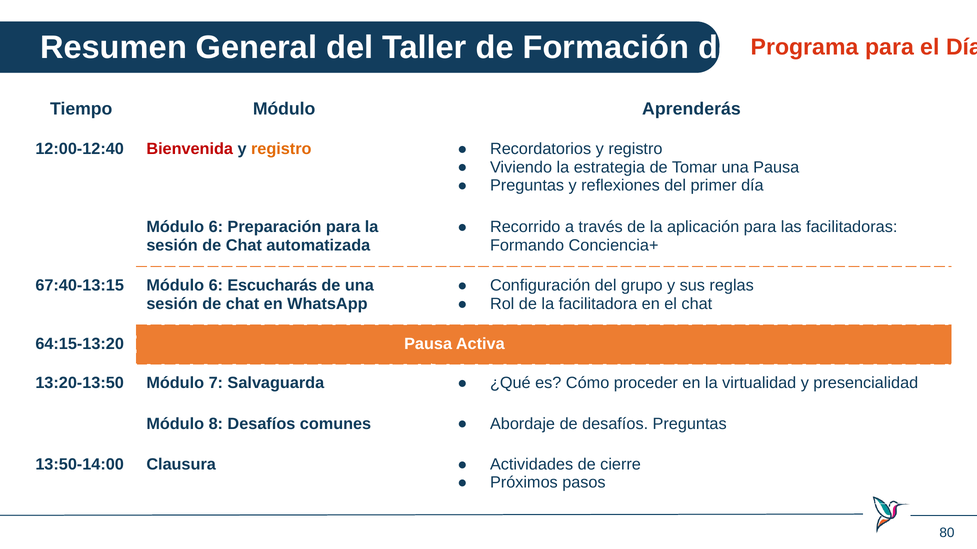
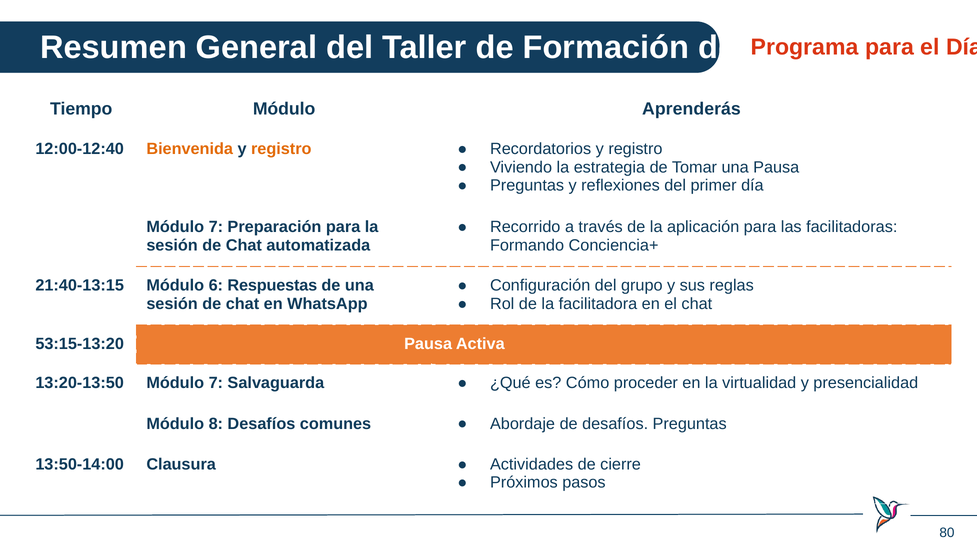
Bienvenida colour: red -> orange (190, 149)
6: 6 -> 7 (216, 227)
67:40-13:15: 67:40-13:15 -> 21:40-13:15 (80, 286)
Escucharás: Escucharás -> Respuestas (272, 286)
64:15-13:20: 64:15-13:20 -> 53:15-13:20 (80, 344)
